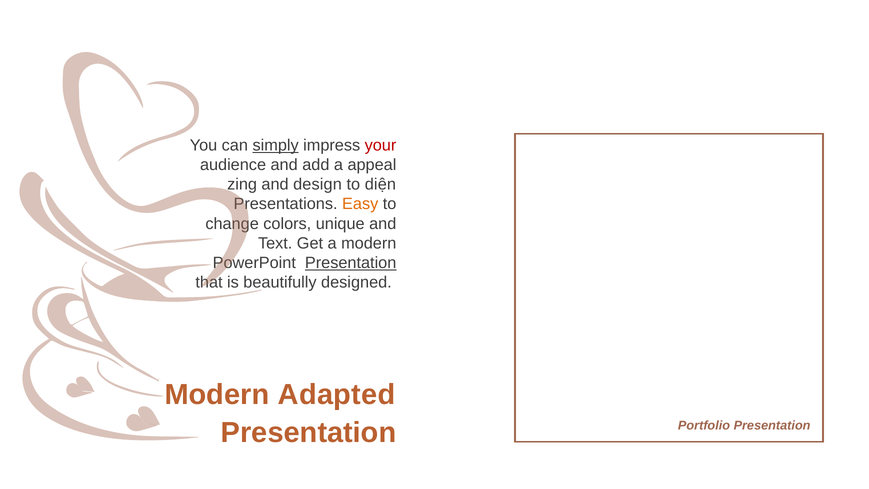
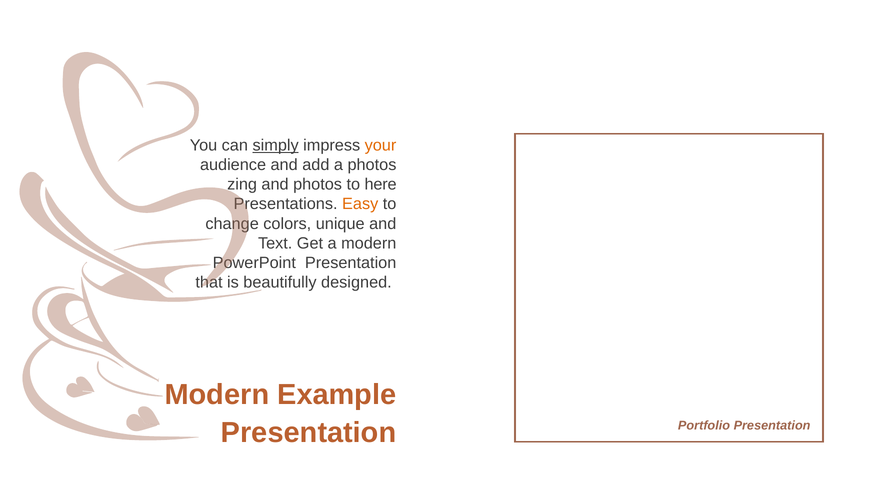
your colour: red -> orange (380, 145)
a appeal: appeal -> photos (372, 165)
and design: design -> photos (318, 184)
diện: diện -> here (381, 184)
Presentation underline: present -> none (351, 263)
Adapted: Adapted -> Example (337, 395)
